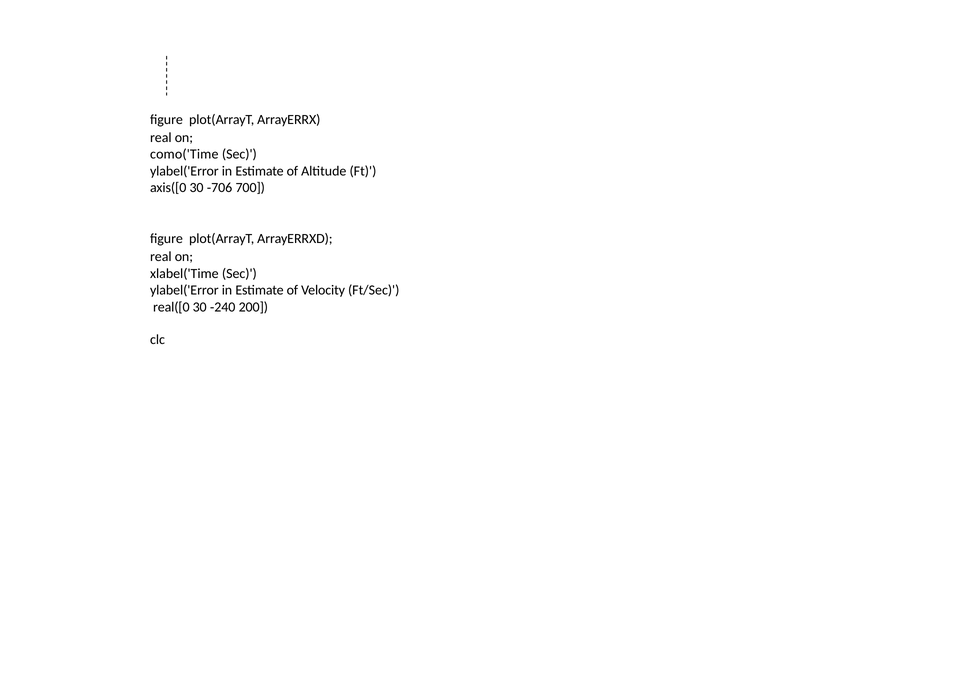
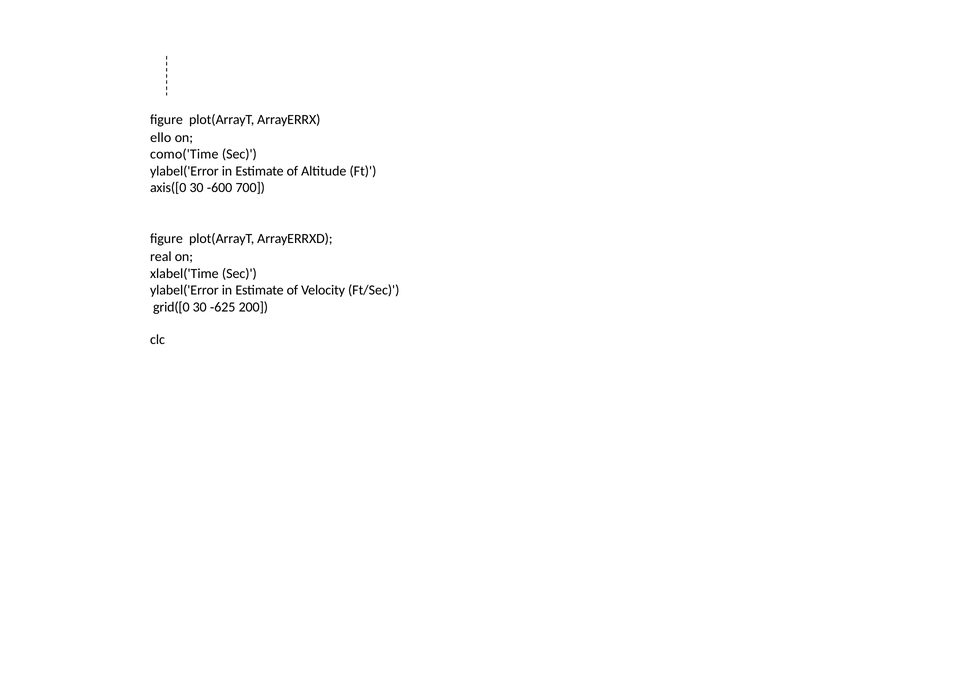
real: real -> ello (161, 137)
706: 706 -> 600 (222, 188)
real([0: real([0 -> grid([0 (171, 307)
240: 240 -> 625 (225, 307)
